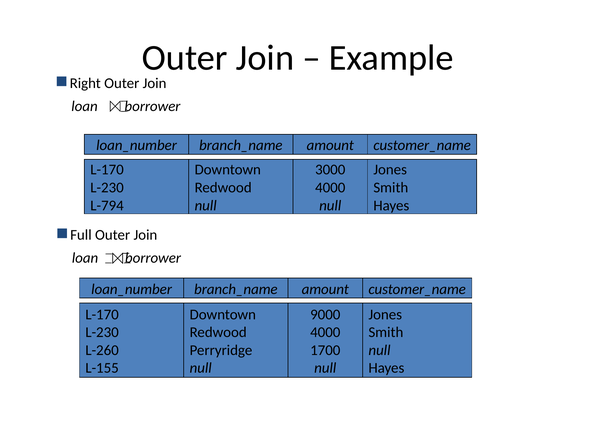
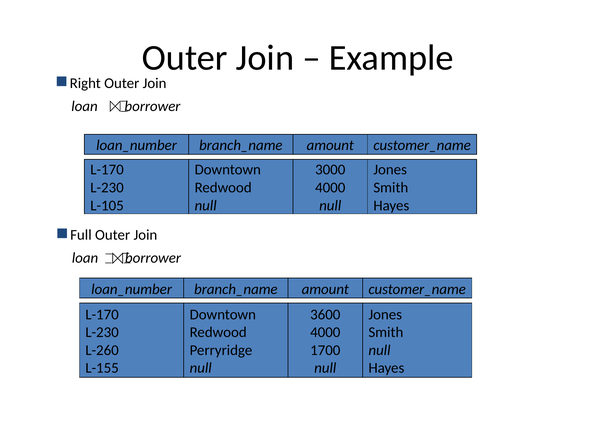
L-794: L-794 -> L-105 (107, 205)
9000: 9000 -> 3600 (325, 314)
